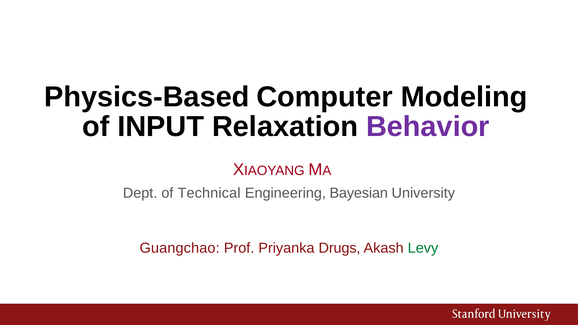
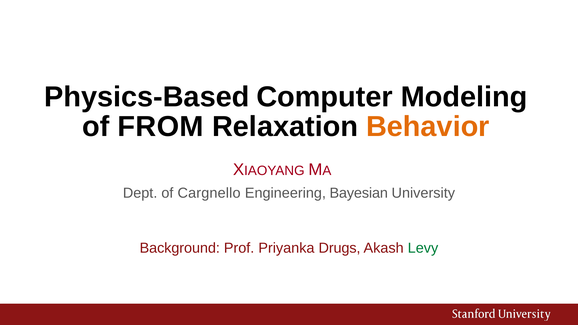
INPUT: INPUT -> FROM (161, 127)
Behavior colour: purple -> orange (428, 127)
Technical: Technical -> Cargnello (209, 193)
Guangchao: Guangchao -> Background (180, 248)
